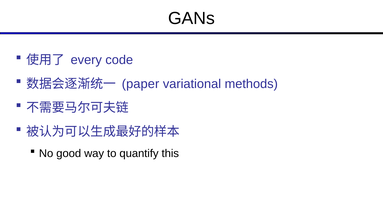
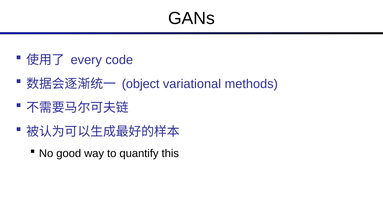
paper: paper -> object (141, 84)
